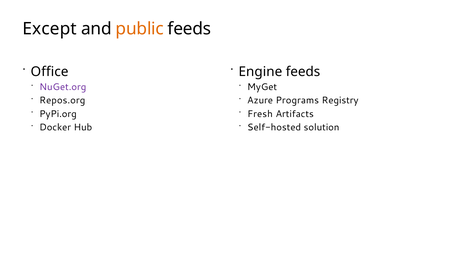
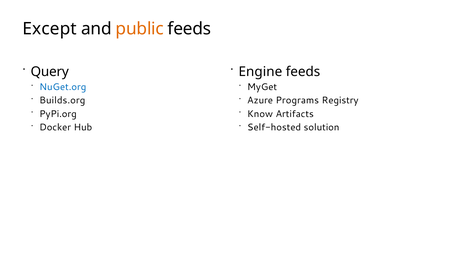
Office: Office -> Query (50, 72)
NuGet.org colour: purple -> blue (63, 87)
Repos.org: Repos.org -> Builds.org (62, 100)
Fresh: Fresh -> Know (260, 114)
